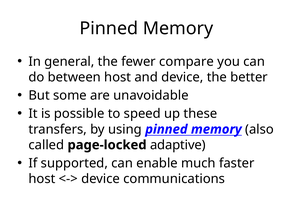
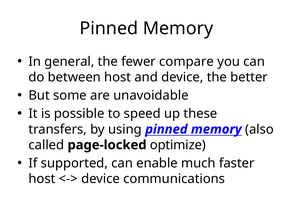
adaptive: adaptive -> optimize (178, 145)
